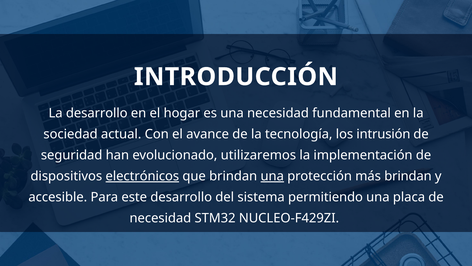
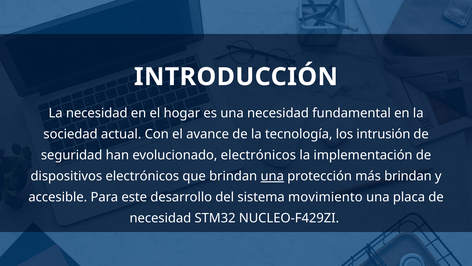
La desarrollo: desarrollo -> necesidad (97, 113)
evolucionado utilizaremos: utilizaremos -> electrónicos (258, 155)
electrónicos underline: present -> none (142, 176)
permitiendo: permitiendo -> movimiento (325, 197)
